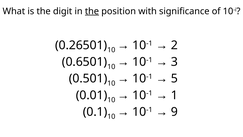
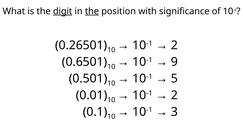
digit underline: none -> present (63, 11)
3: 3 -> 9 (174, 62)
1: 1 -> 2 (174, 95)
9: 9 -> 3 (174, 112)
